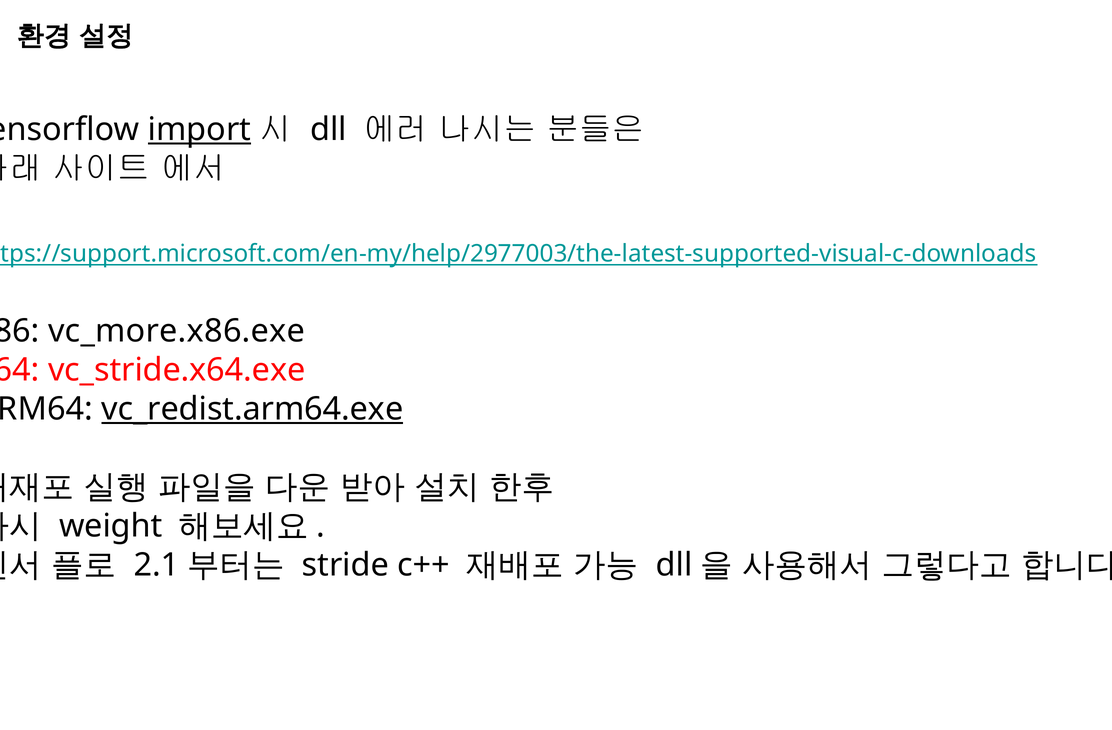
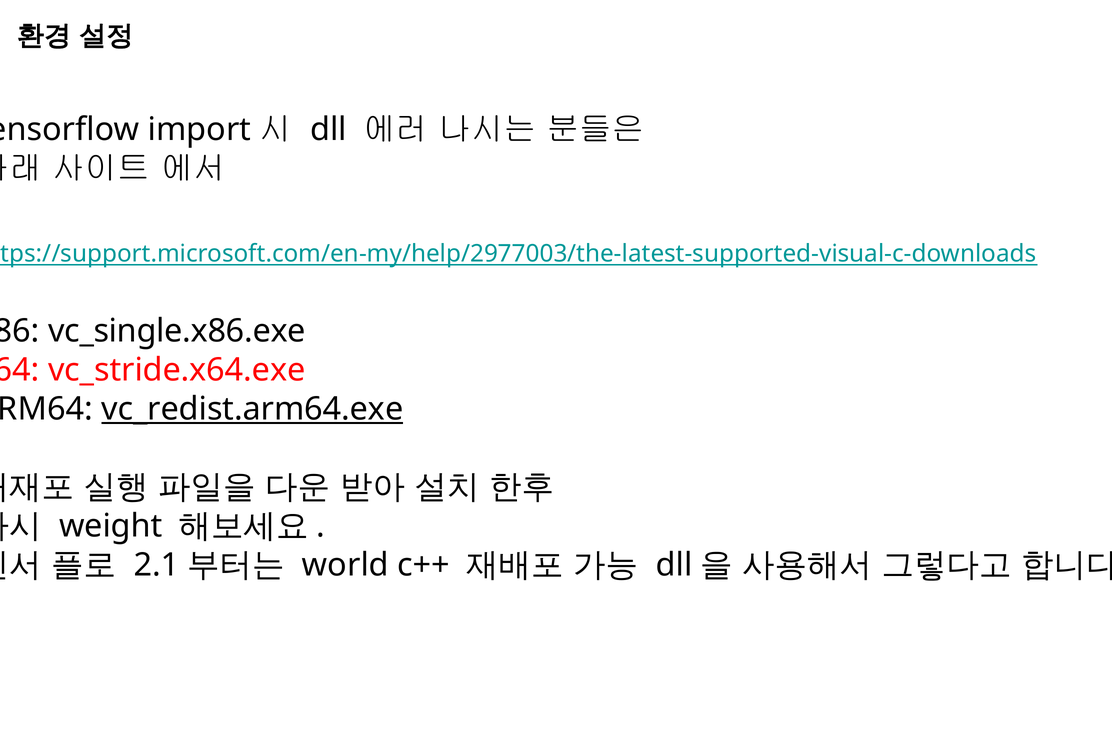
import underline: present -> none (199, 129)
vc_more.x86.exe: vc_more.x86.exe -> vc_single.x86.exe (177, 331)
stride: stride -> world (345, 565)
